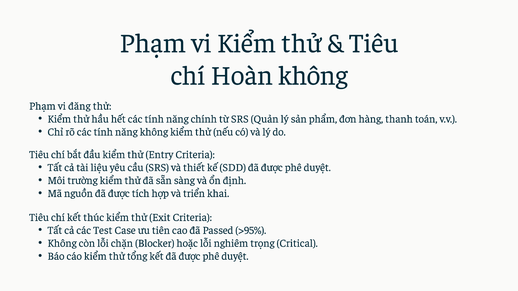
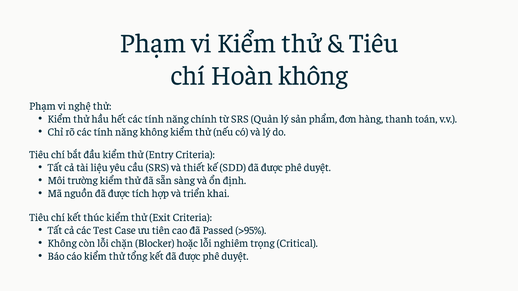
đăng: đăng -> nghệ (79, 106)
